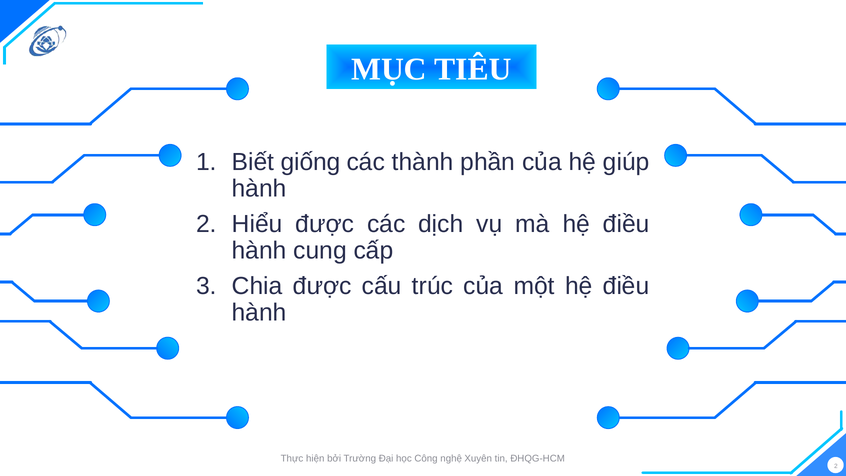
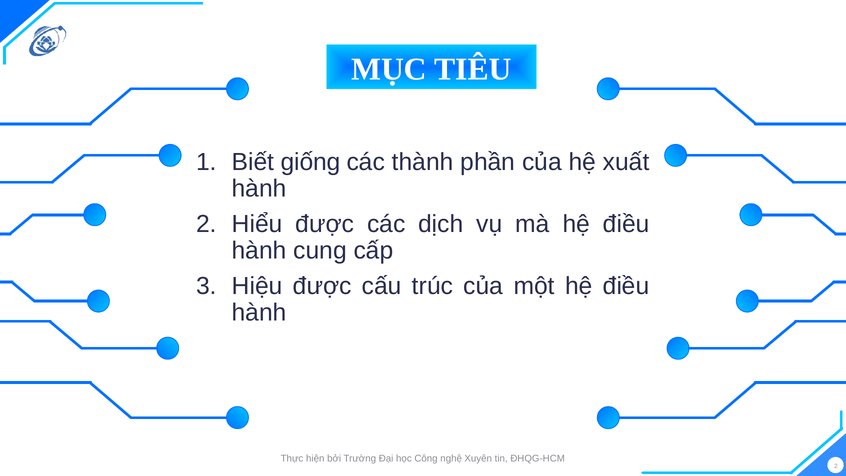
giúp: giúp -> xuất (626, 162)
Chia: Chia -> Hiệu (257, 286)
